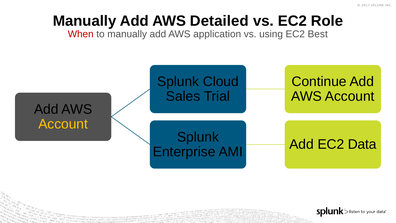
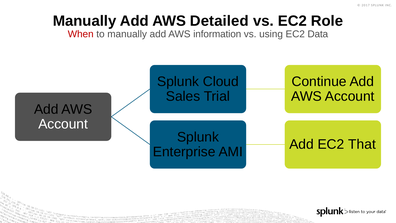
application: application -> information (217, 34)
Best: Best -> Data (318, 34)
Account colour: yellow -> white (63, 124)
Data: Data -> That (362, 144)
